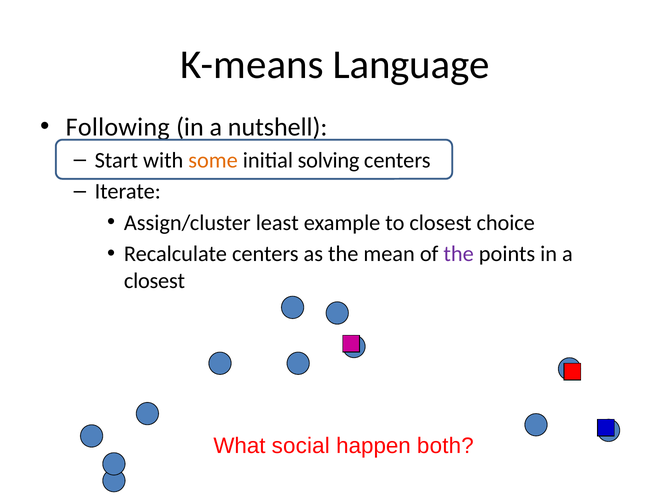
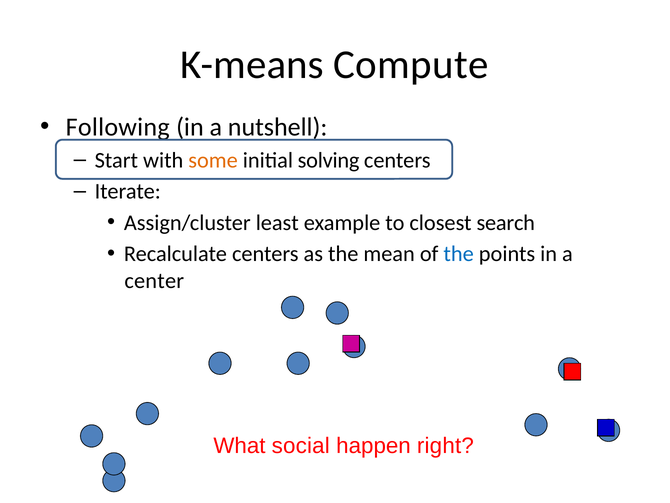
Language: Language -> Compute (411, 65)
choice: choice -> search (506, 223)
the colour: purple -> blue (459, 254)
closest: closest -> center (154, 281)
both: both -> right (445, 445)
